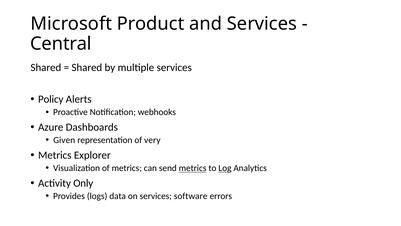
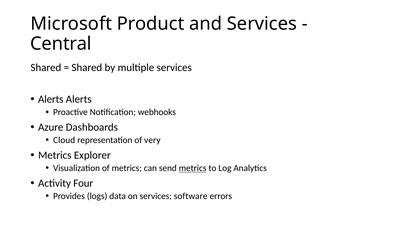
Policy: Policy -> Alerts (51, 99)
Given: Given -> Cloud (64, 140)
Log underline: present -> none (225, 168)
Only: Only -> Four (83, 183)
